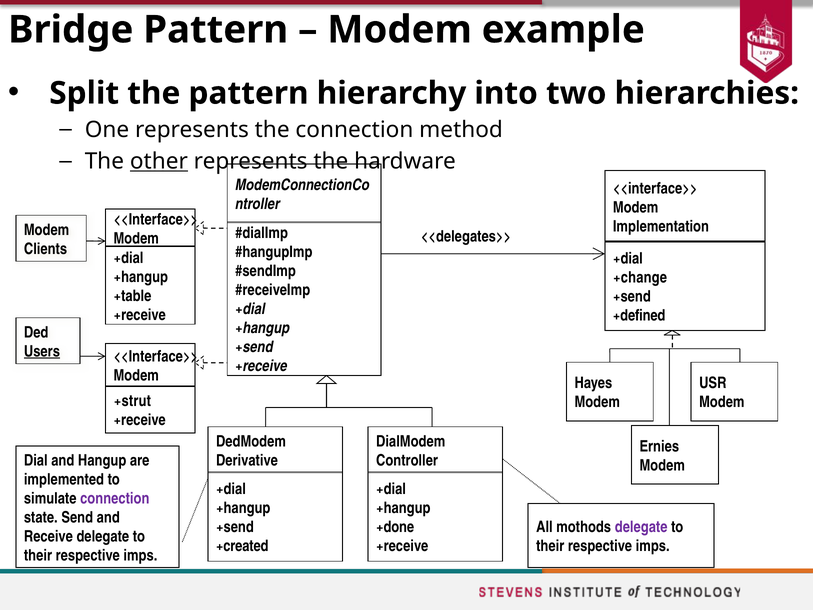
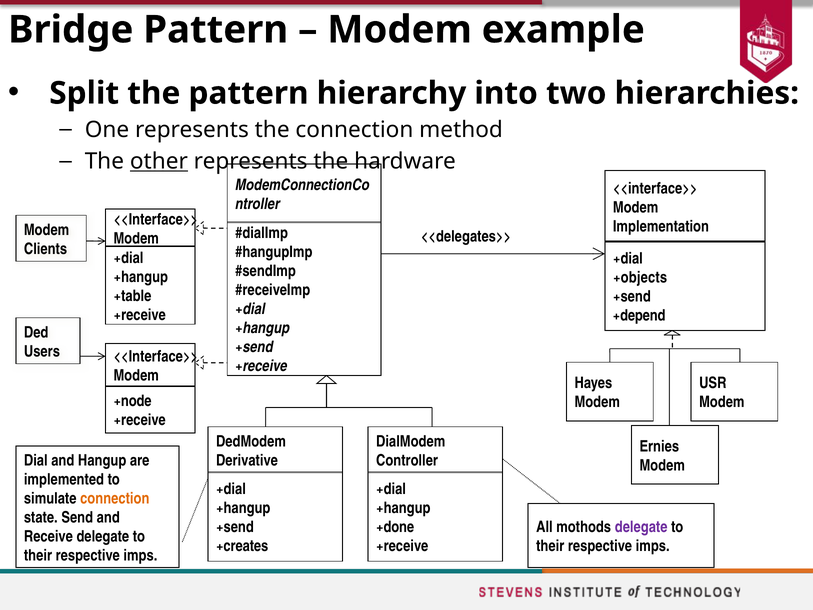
+change: +change -> +objects (640, 277)
+defined: +defined -> +depend (639, 315)
Users underline: present -> none (42, 351)
+strut: +strut -> +node (133, 401)
connection colour: purple -> orange (115, 498)
+created: +created -> +creates (242, 546)
